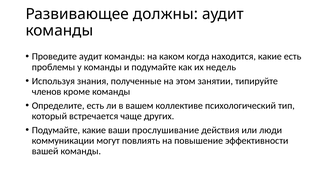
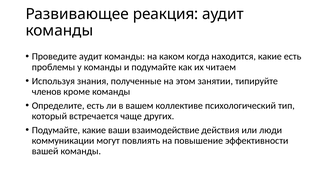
должны: должны -> реакция (166, 14)
недель: недель -> читаем (221, 67)
прослушивание: прослушивание -> взаимодействие (166, 130)
